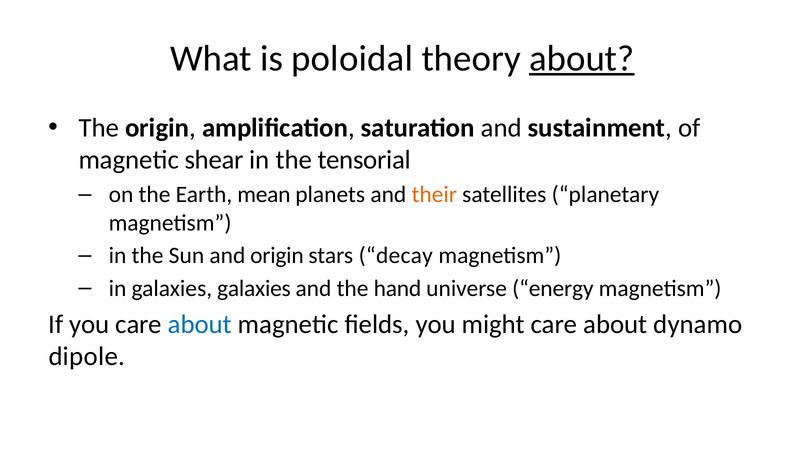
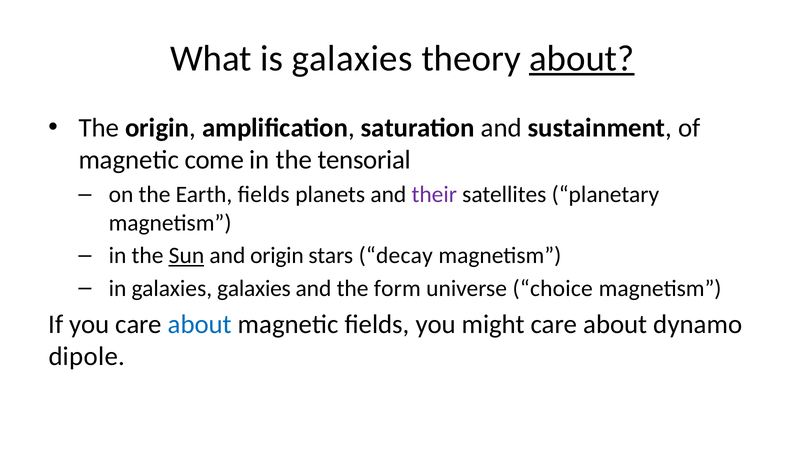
is poloidal: poloidal -> galaxies (352, 58)
shear: shear -> come (214, 160)
Earth mean: mean -> ﬁelds (264, 195)
their colour: orange -> purple (434, 195)
Sun underline: none -> present (186, 256)
hand: hand -> form (397, 288)
energy: energy -> choice (553, 288)
